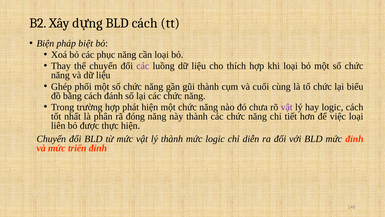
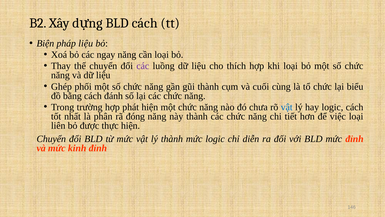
pháp biệt: biệt -> liệu (86, 43)
phục: phục -> ngay (106, 55)
vật colour: purple -> blue (287, 107)
triển: triển -> kinh (77, 148)
